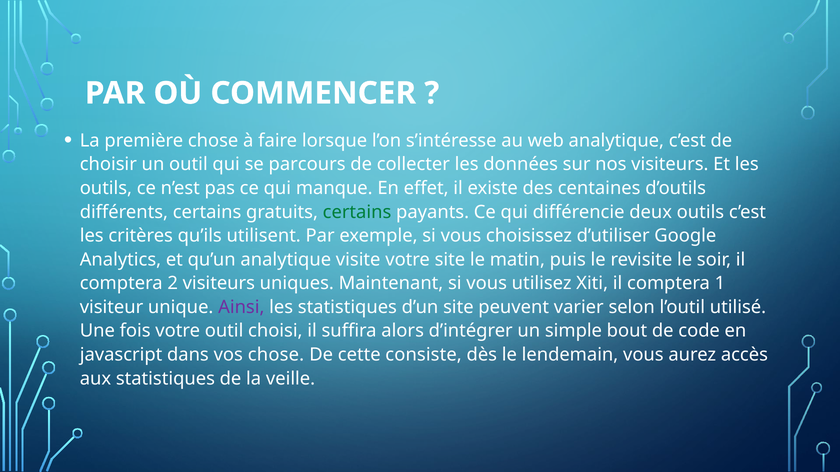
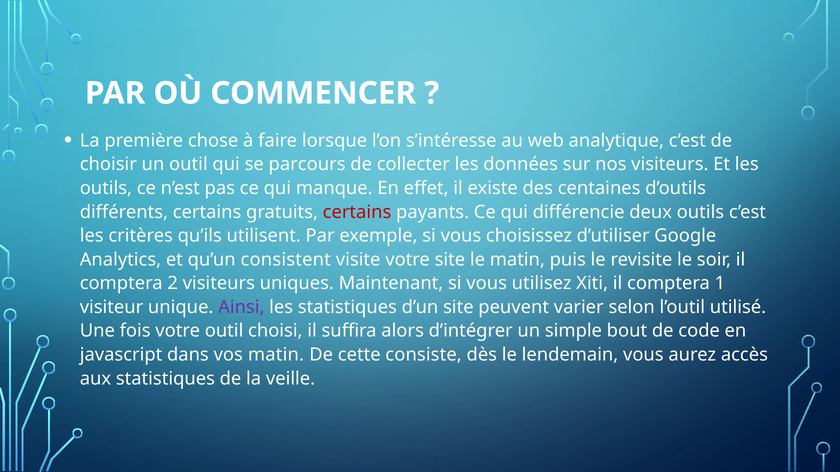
certains colour: green -> red (357, 212)
qu’un analytique: analytique -> consistent (286, 260)
vos chose: chose -> matin (276, 355)
